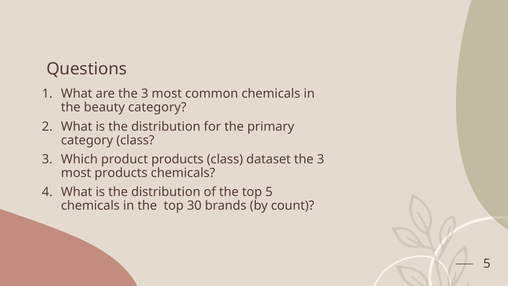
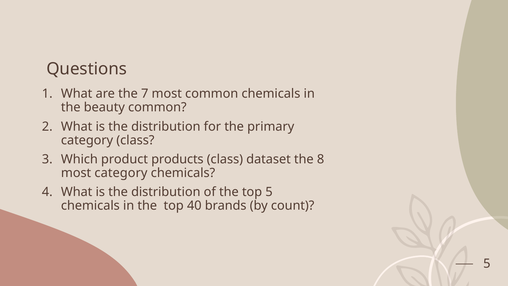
are the 3: 3 -> 7 (145, 94)
beauty category: category -> common (157, 107)
3: 3 -> 8 (321, 159)
most products: products -> category (121, 173)
30: 30 -> 40 (194, 206)
